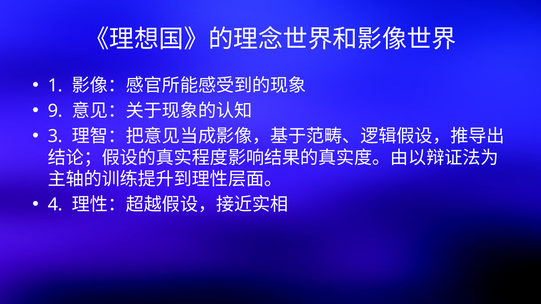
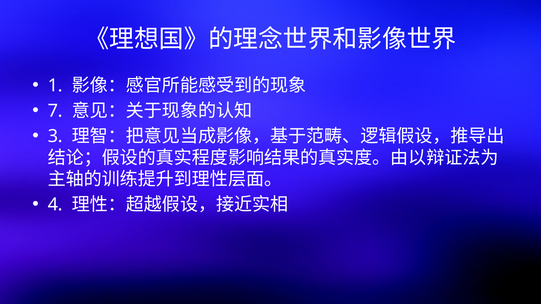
9: 9 -> 7 (55, 111)
